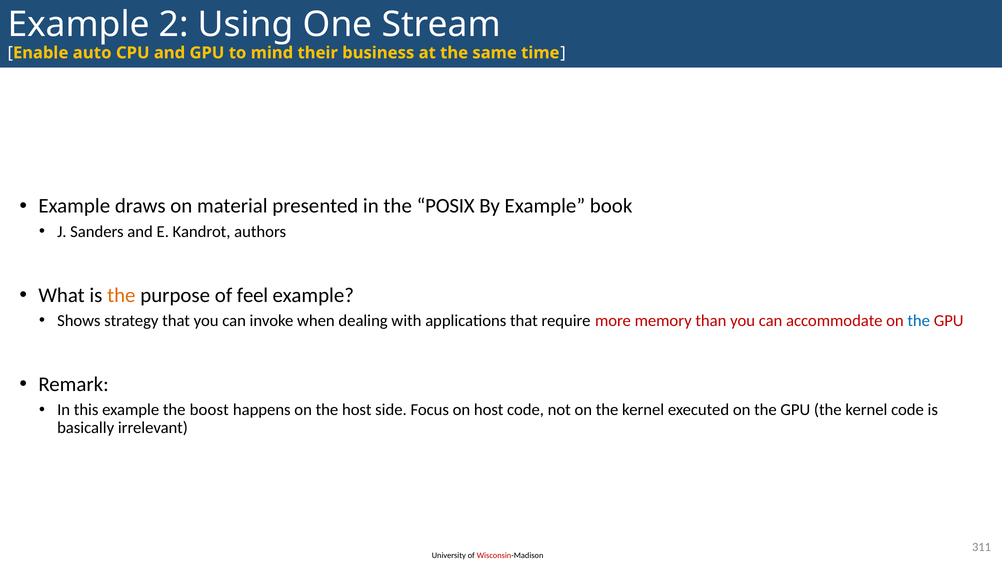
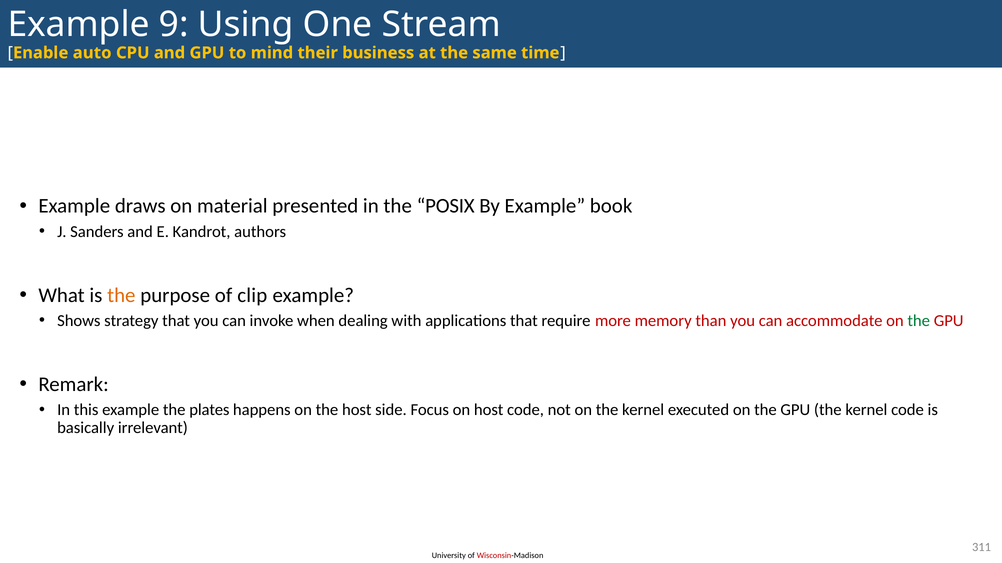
2: 2 -> 9 (174, 25)
feel: feel -> clip (252, 295)
the colour: blue -> green (919, 321)
boost: boost -> plates (209, 410)
